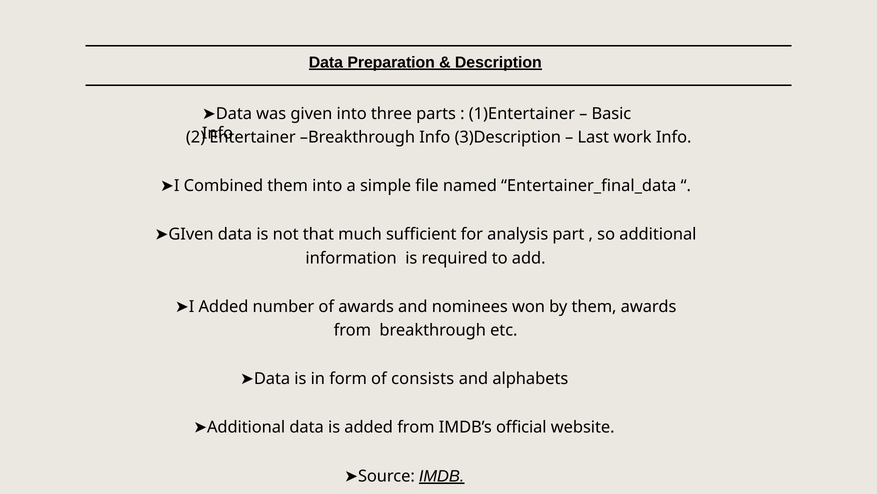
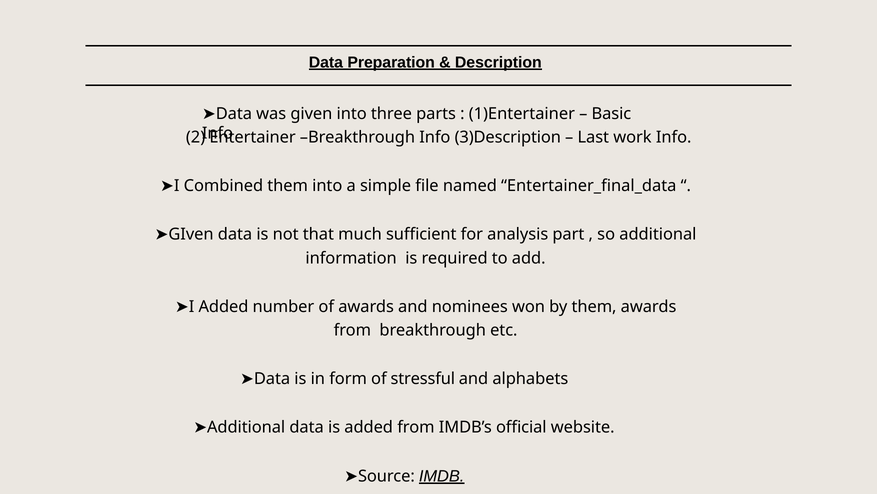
consists: consists -> stressful (423, 378)
